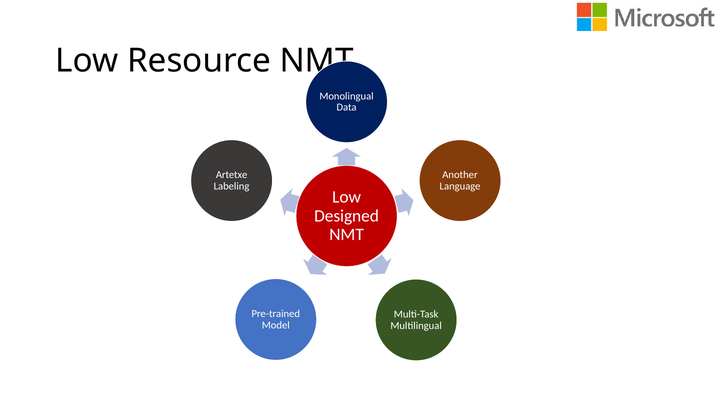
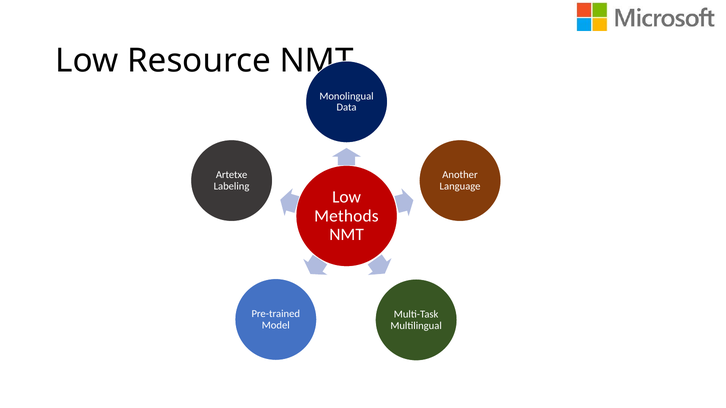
Designed: Designed -> Methods (346, 216)
